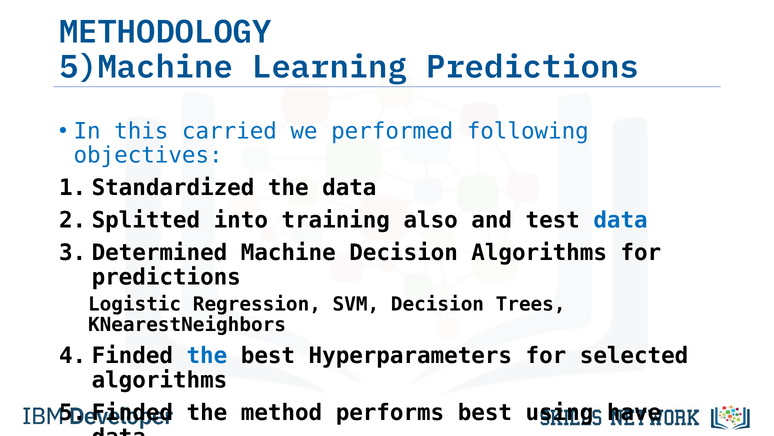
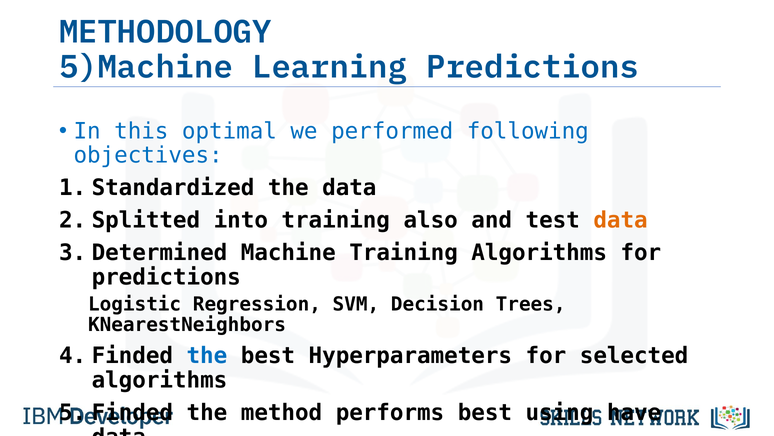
carried: carried -> optimal (229, 131)
data colour: blue -> orange (621, 220)
Machine Decision: Decision -> Training (404, 253)
